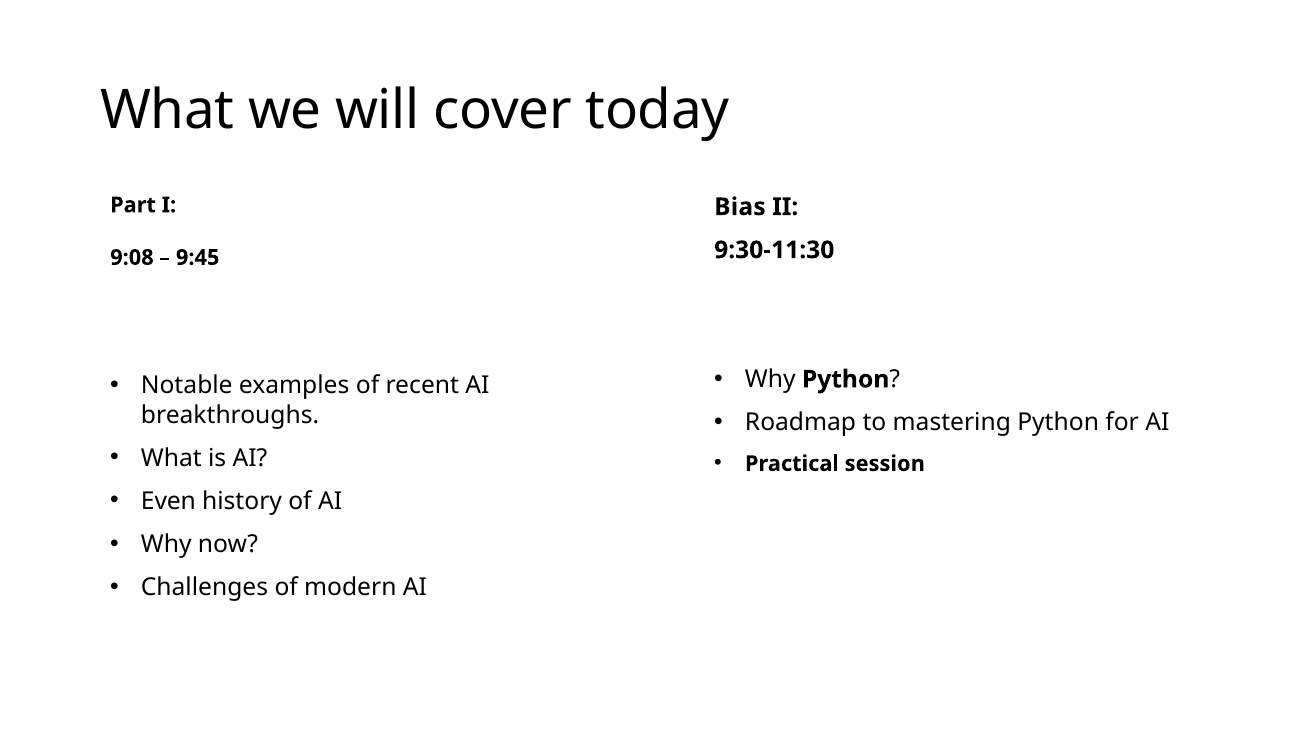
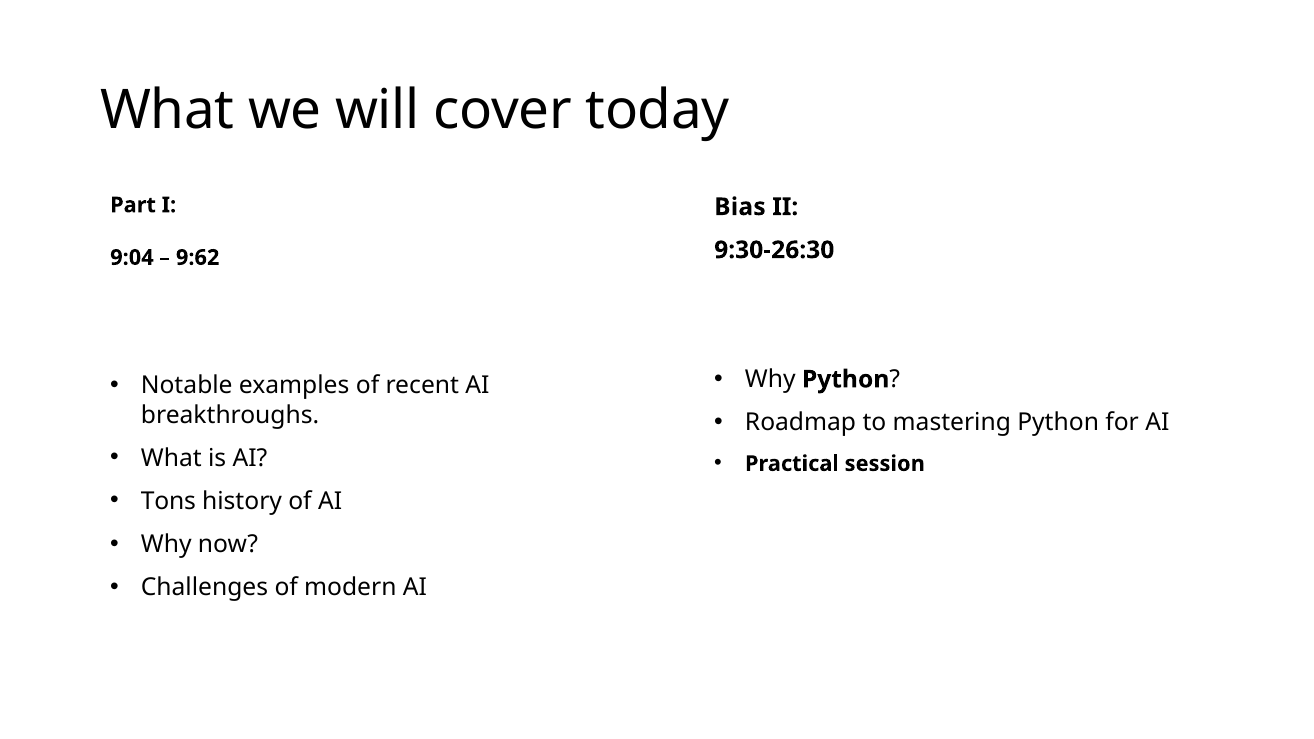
9:30-11:30: 9:30-11:30 -> 9:30-26:30 (774, 250)
9:08: 9:08 -> 9:04 (132, 258)
9:45: 9:45 -> 9:62 (198, 258)
Even: Even -> Tons (168, 501)
